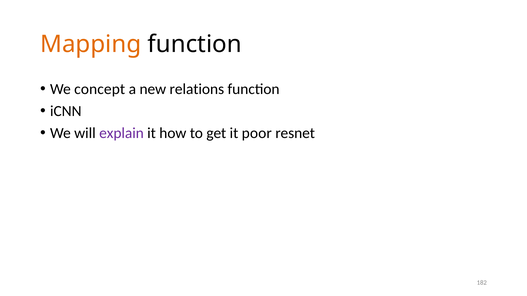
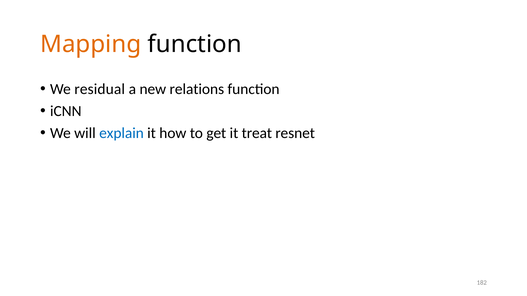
concept: concept -> residual (100, 89)
explain colour: purple -> blue (122, 133)
poor: poor -> treat (257, 133)
